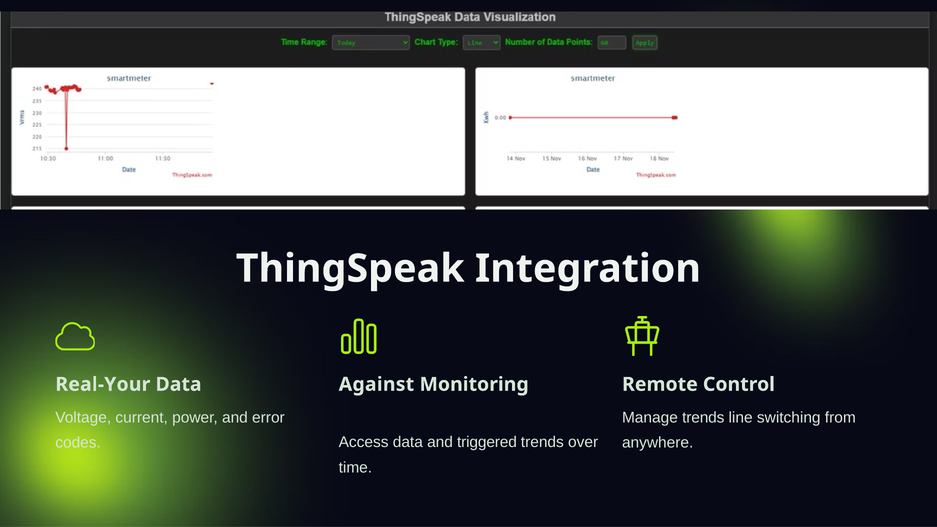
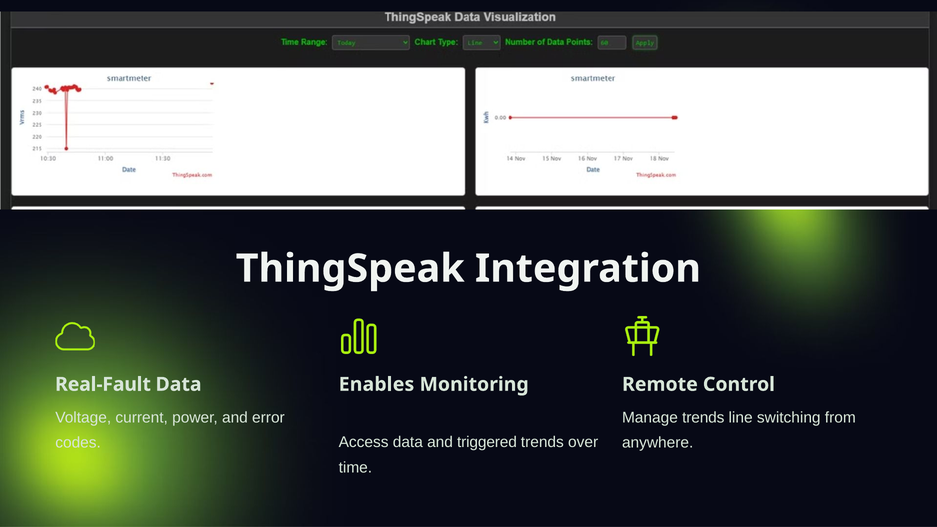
Real-Your: Real-Your -> Real-Fault (103, 384)
Against: Against -> Enables (376, 384)
